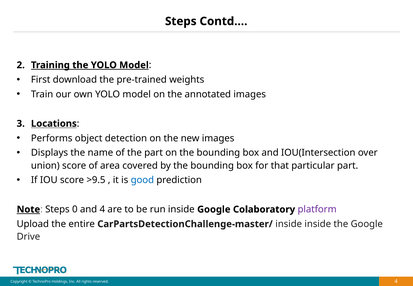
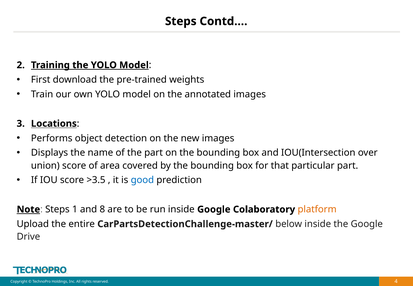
>9.5: >9.5 -> >3.5 (96, 180)
0: 0 -> 1 (75, 209)
and 4: 4 -> 8 (102, 209)
platform colour: purple -> orange (317, 209)
CarPartsDetectionChallenge-master/ inside: inside -> below (289, 224)
